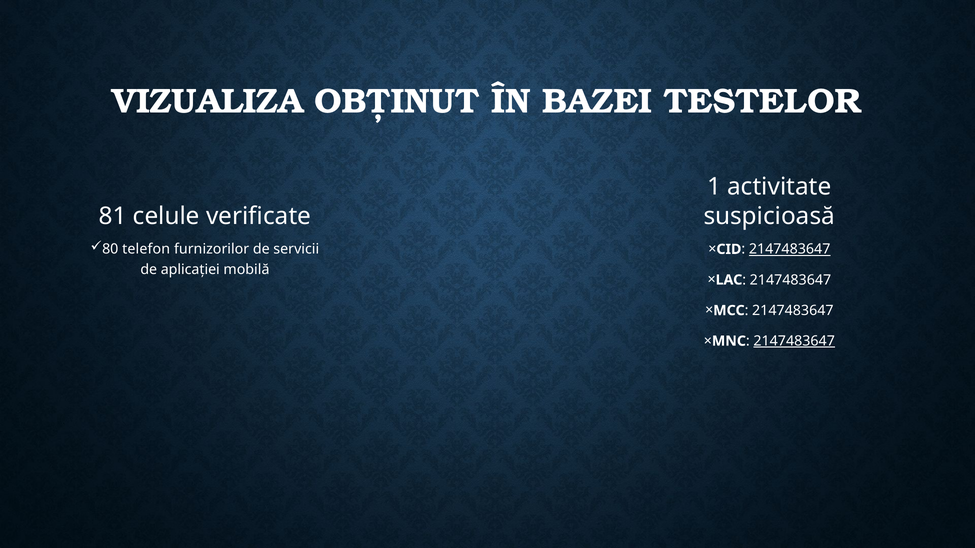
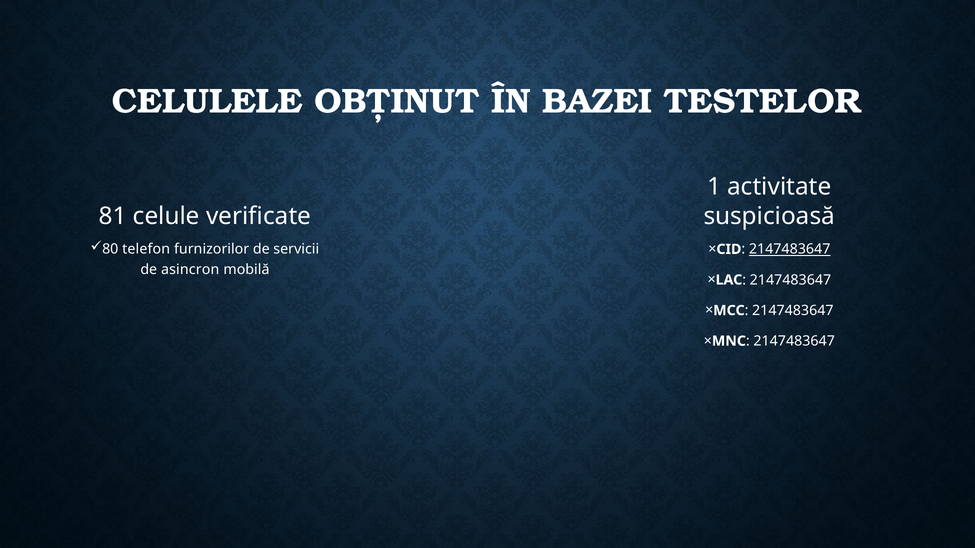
VIZUALIZA: VIZUALIZA -> CELULELE (207, 102)
aplicației: aplicației -> asincron (190, 270)
2147483647 underline: present -> none (794, 341)
